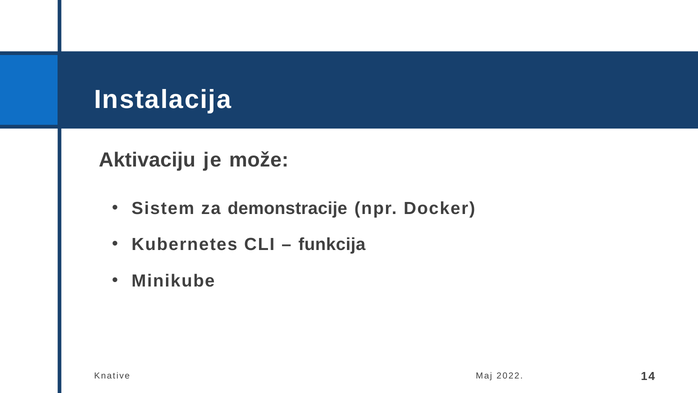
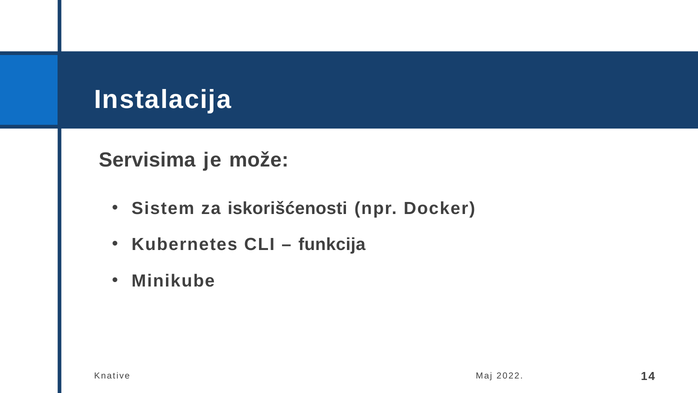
Aktivaciju: Aktivaciju -> Servisima (147, 160)
demonstracije: demonstracije -> iskorišćenosti (287, 208)
